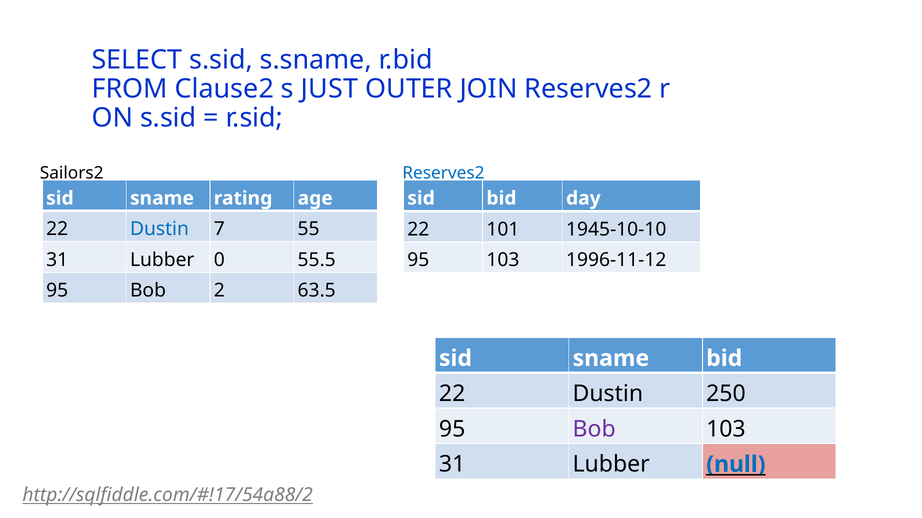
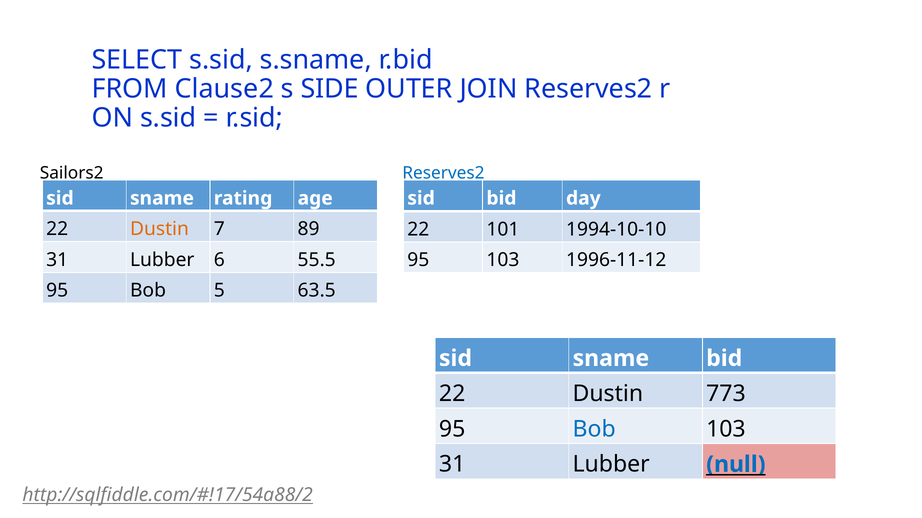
JUST: JUST -> SIDE (330, 89)
Dustin colour: blue -> orange (159, 229)
55: 55 -> 89 (309, 229)
1945-10-10: 1945-10-10 -> 1994-10-10 (616, 230)
0: 0 -> 6 (219, 260)
2: 2 -> 5 (219, 291)
250: 250 -> 773 (726, 394)
Bob colour: purple -> blue (594, 429)
